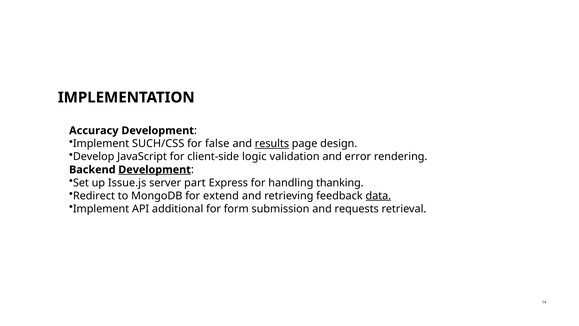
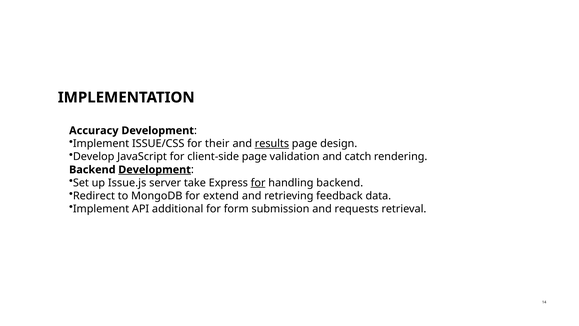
SUCH/CSS: SUCH/CSS -> ISSUE/CSS (158, 143)
false: false -> their (217, 143)
client-side logic: logic -> page (254, 157)
error: error -> catch (358, 157)
part: part -> take (195, 183)
for underline: none -> present (258, 183)
handling thanking: thanking -> backend (340, 183)
data underline: present -> none (378, 196)
